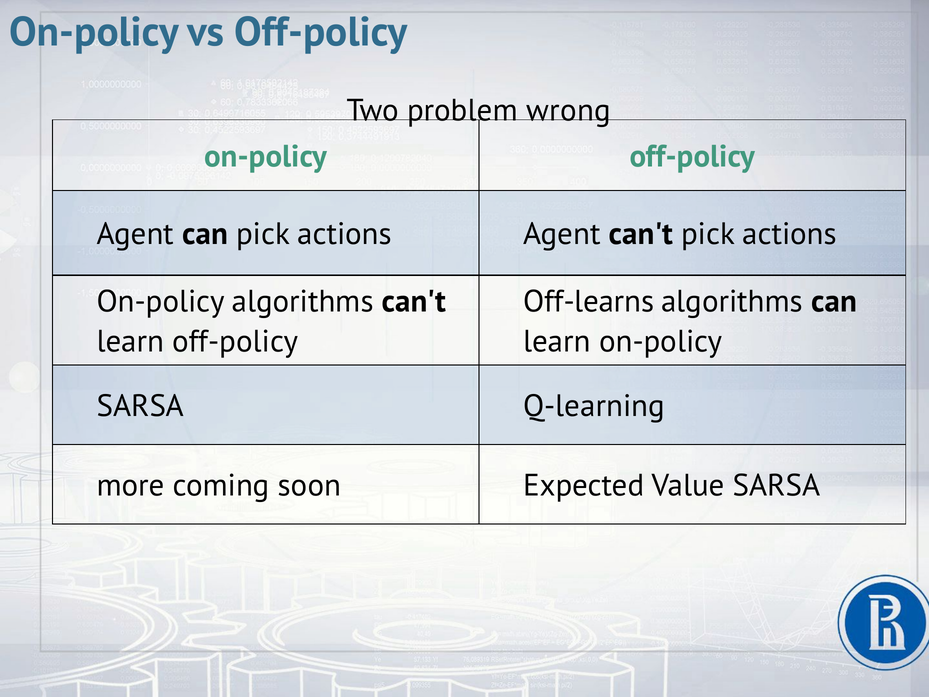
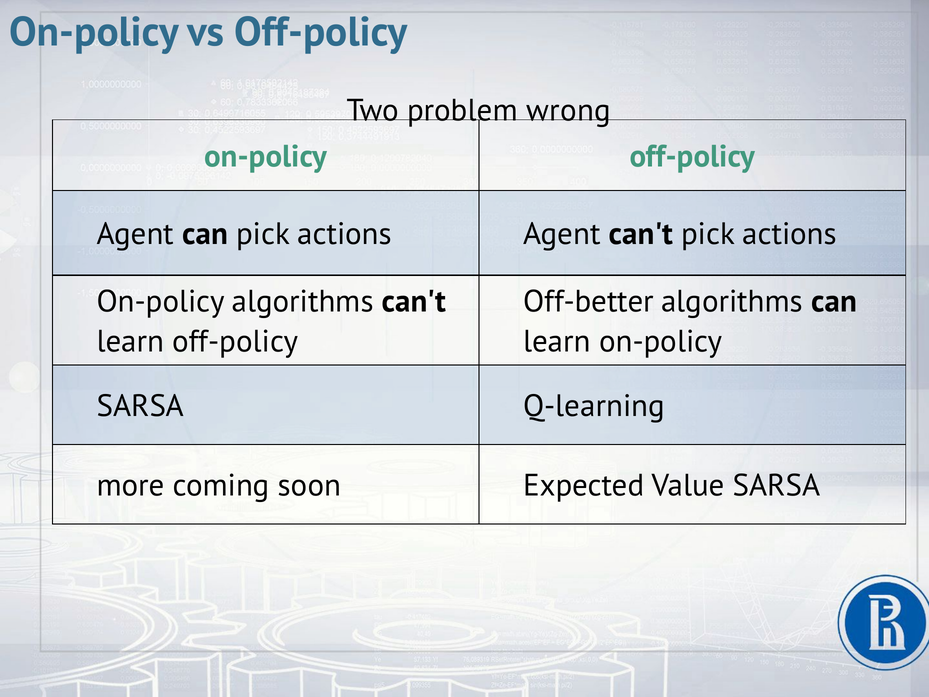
Off-learns: Off-learns -> Off-better (589, 301)
